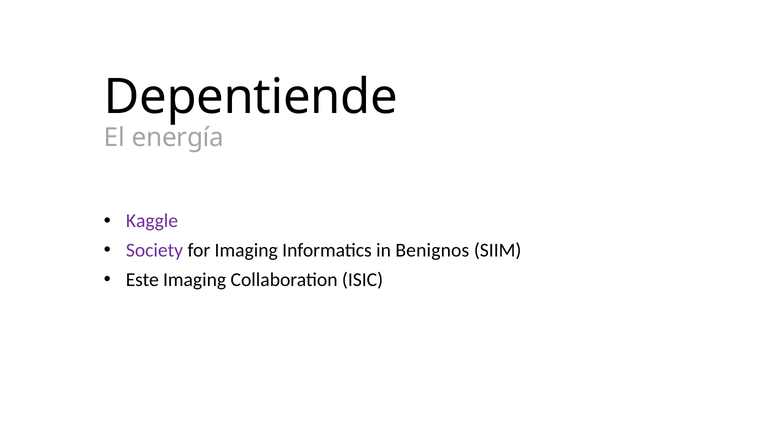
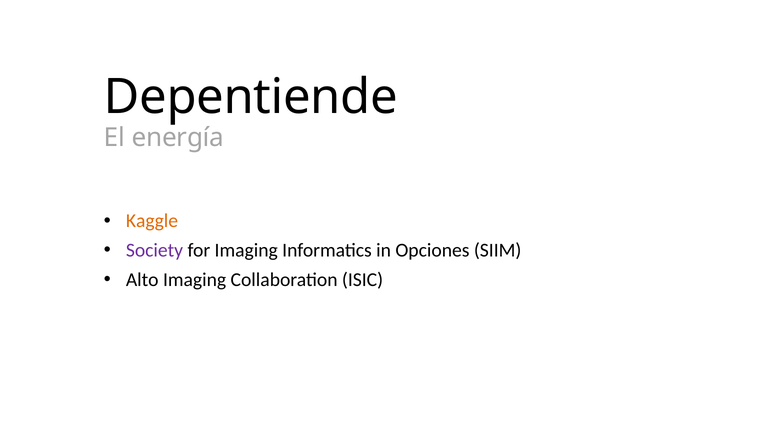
Kaggle colour: purple -> orange (152, 221)
Benignos: Benignos -> Opciones (432, 250)
Este: Este -> Alto (142, 280)
